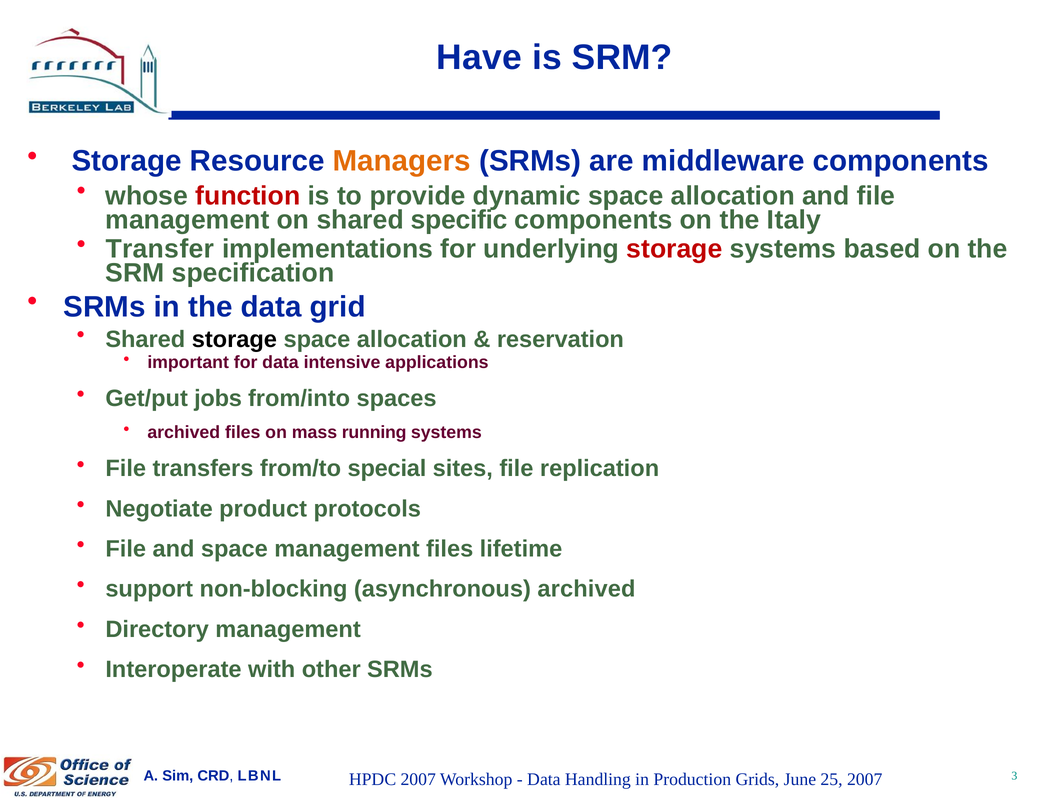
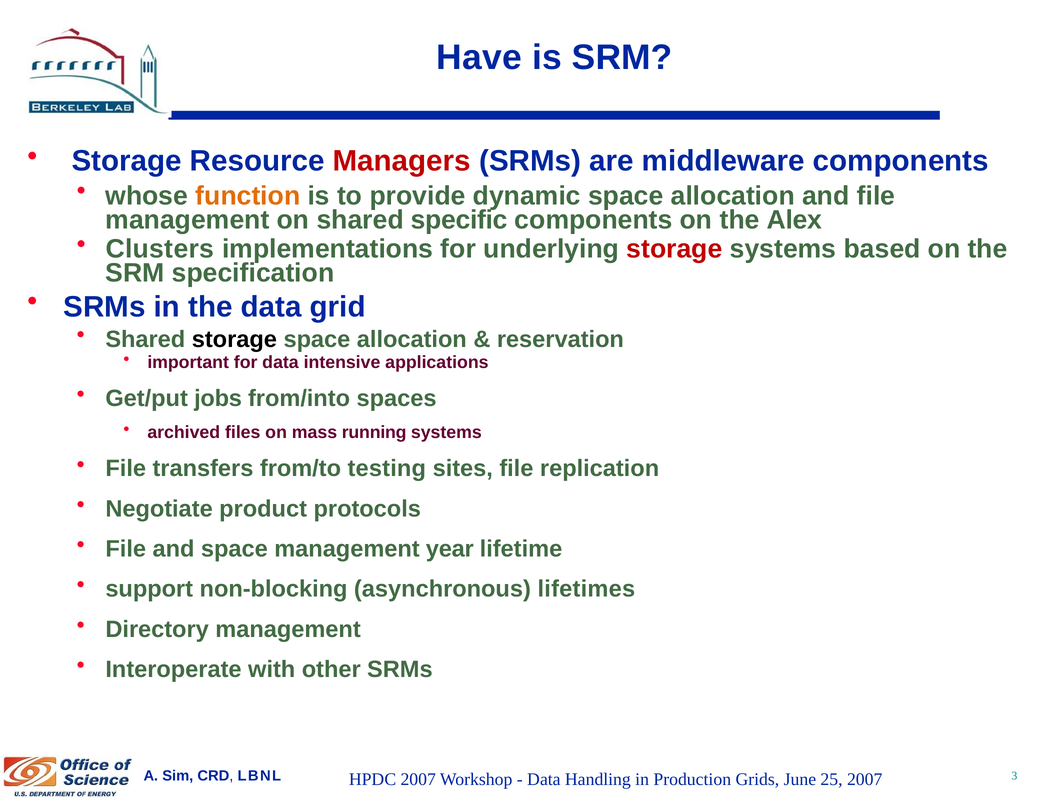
Managers colour: orange -> red (402, 161)
function colour: red -> orange (248, 196)
Italy: Italy -> Alex (794, 220)
Transfer: Transfer -> Clusters (160, 249)
special: special -> testing (387, 469)
management files: files -> year (450, 549)
asynchronous archived: archived -> lifetimes (586, 589)
